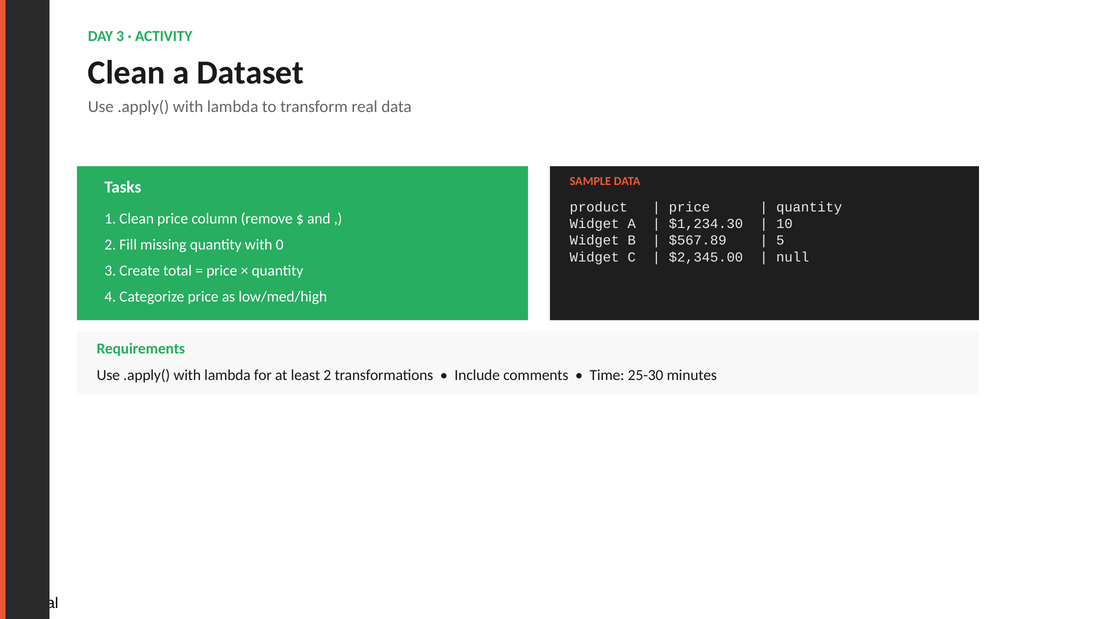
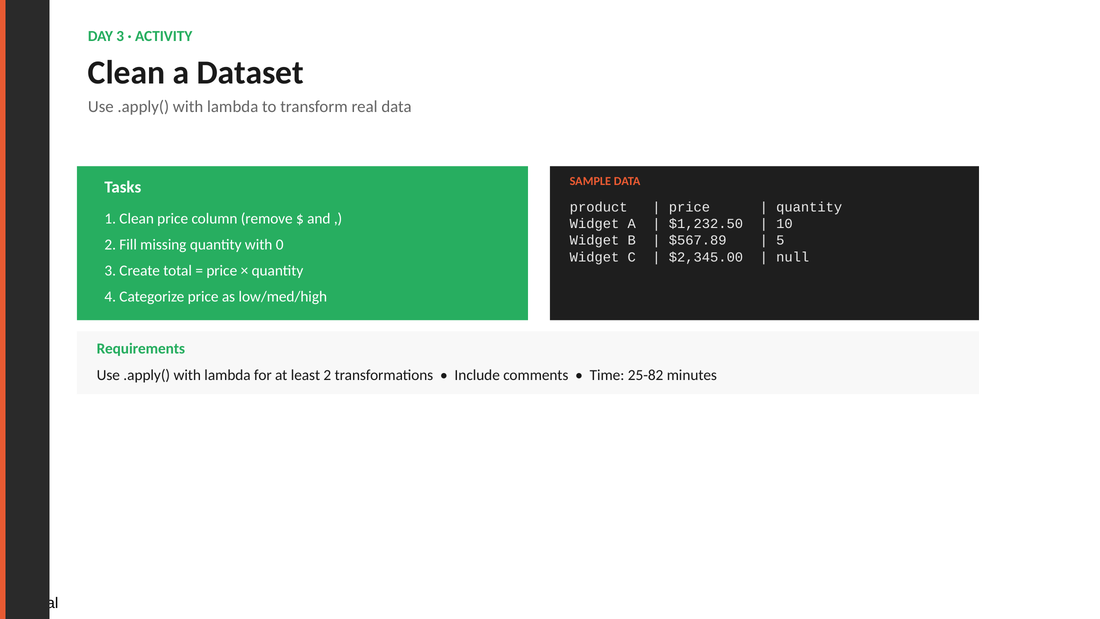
$1,234.30: $1,234.30 -> $1,232.50 (706, 224)
25-30: 25-30 -> 25-82 (646, 375)
